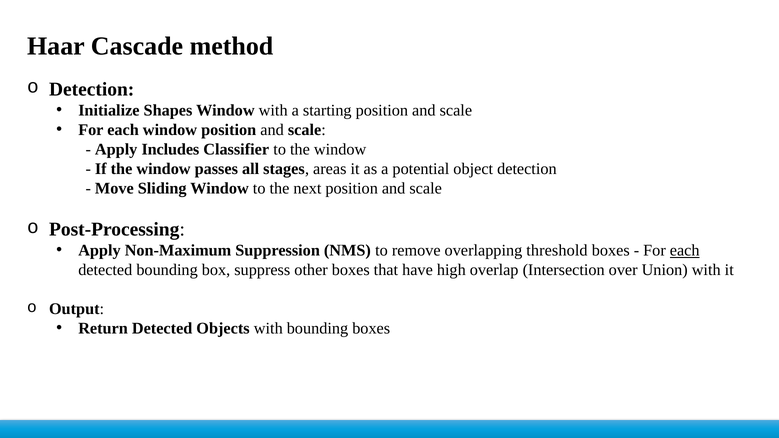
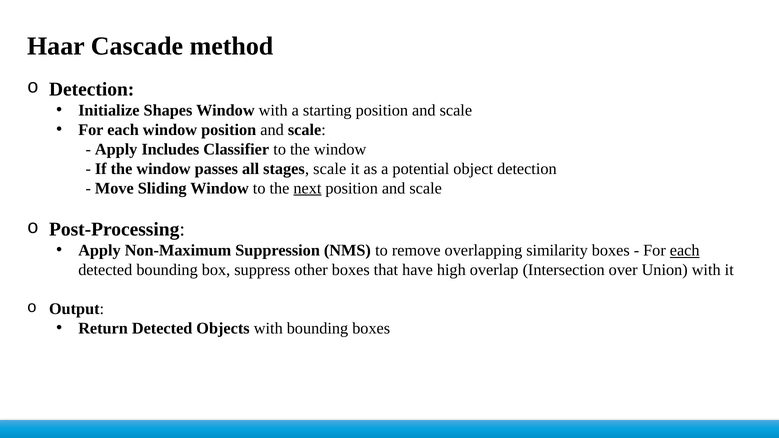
stages areas: areas -> scale (330, 169)
next underline: none -> present (307, 188)
threshold: threshold -> similarity (557, 251)
